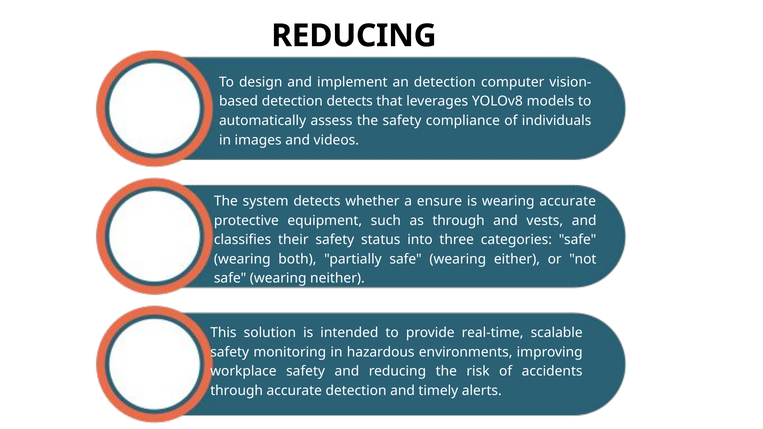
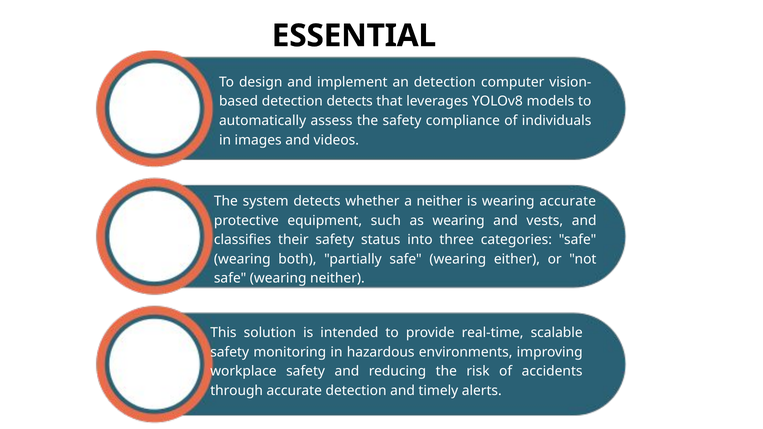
REDUCING: REDUCING -> ESSENTIAL (354, 36)
a ensure: ensure -> neither (440, 201)
as through: through -> wearing (459, 221)
